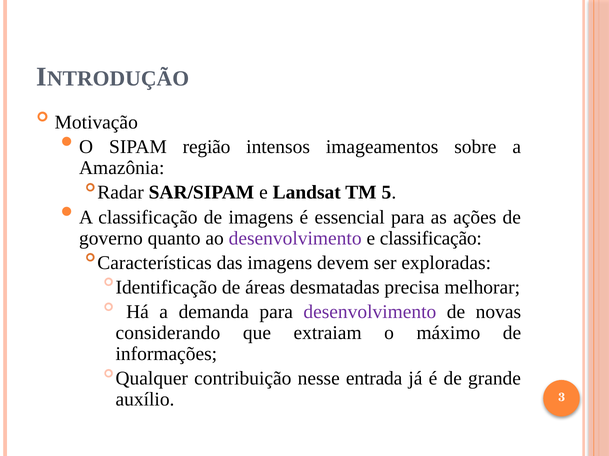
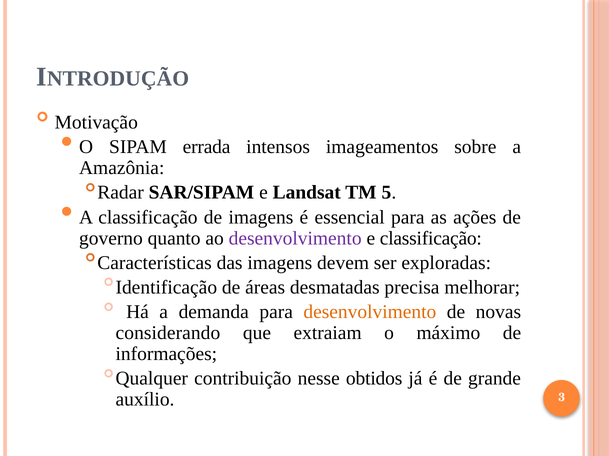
região: região -> errada (207, 147)
desenvolvimento colour: purple -> orange (370, 312)
entrada: entrada -> obtidos (374, 379)
